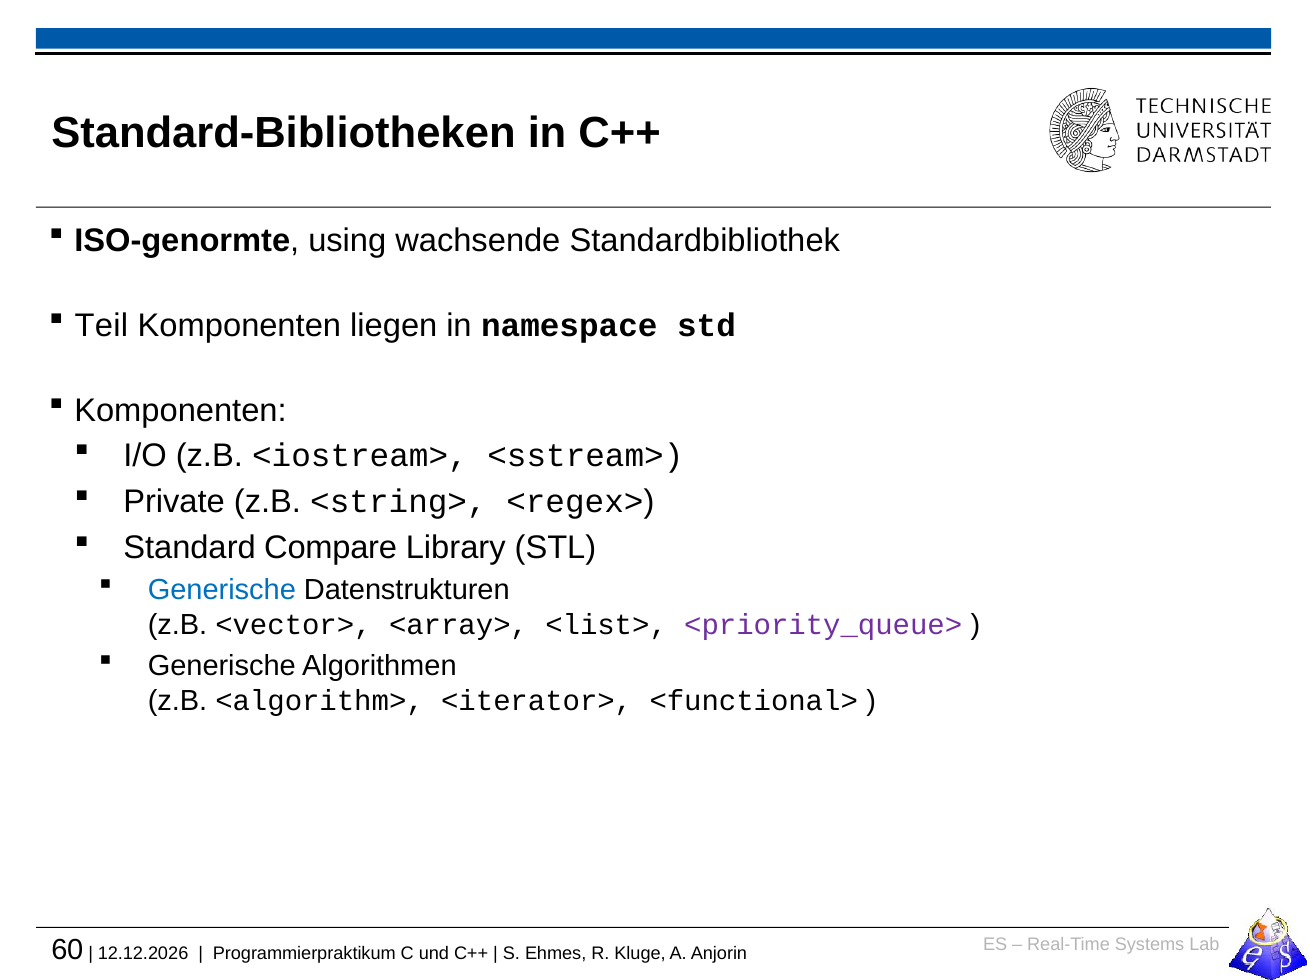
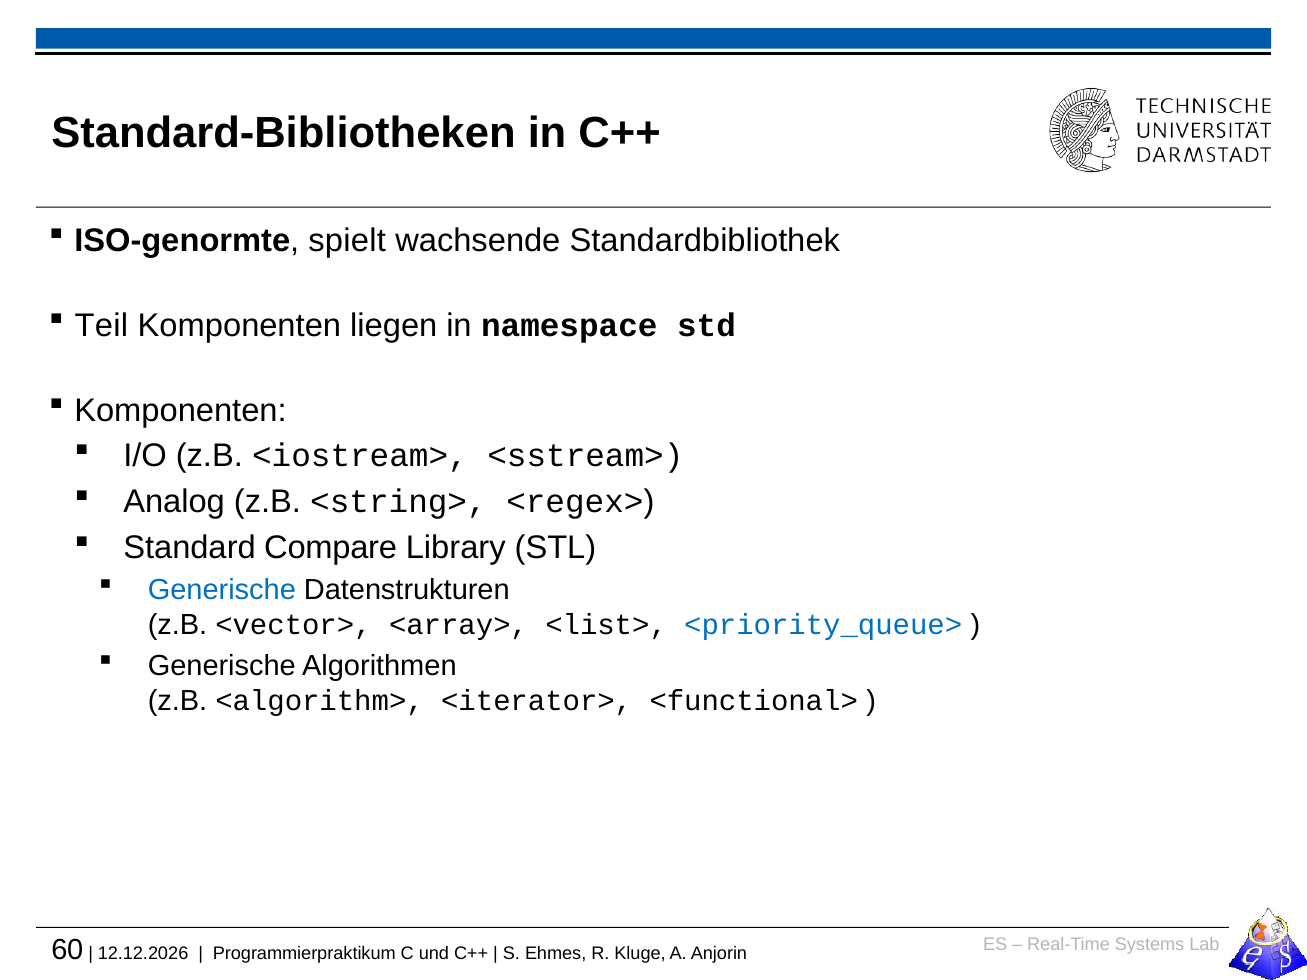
using: using -> spielt (347, 241)
Private: Private -> Analog (174, 502)
<priority_queue> colour: purple -> blue (823, 625)
